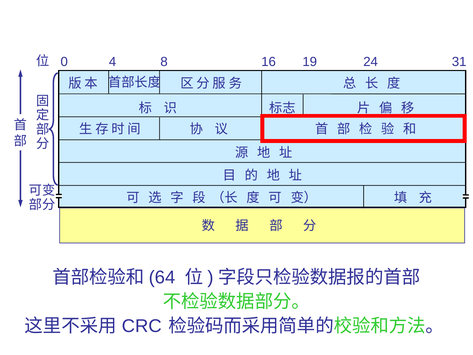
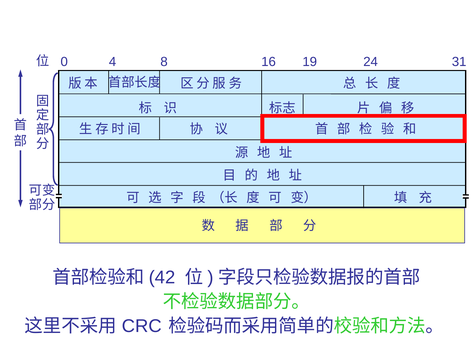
64: 64 -> 42 (162, 277)
